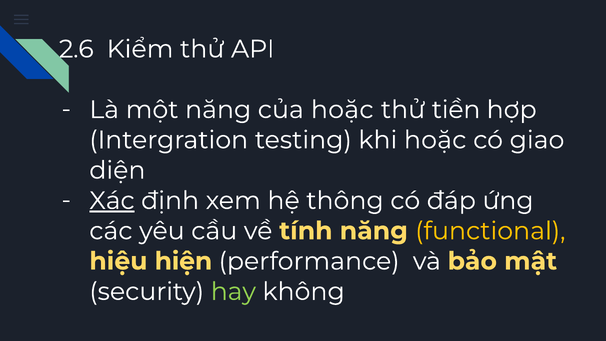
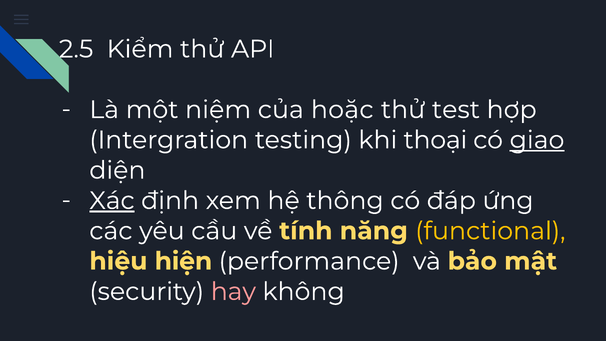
2.6: 2.6 -> 2.5 (76, 49)
một năng: năng -> niệm (218, 110)
tiền: tiền -> test (456, 110)
khi hoặc: hoặc -> thoại (435, 140)
giao underline: none -> present (537, 140)
hay colour: light green -> pink (233, 291)
